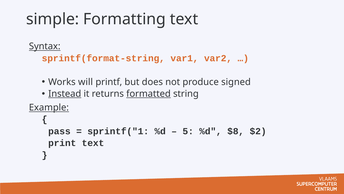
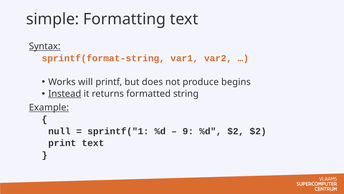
signed: signed -> begins (236, 82)
formatted underline: present -> none (148, 94)
pass: pass -> null (59, 131)
5: 5 -> 9 (188, 131)
%d $8: $8 -> $2 (236, 131)
